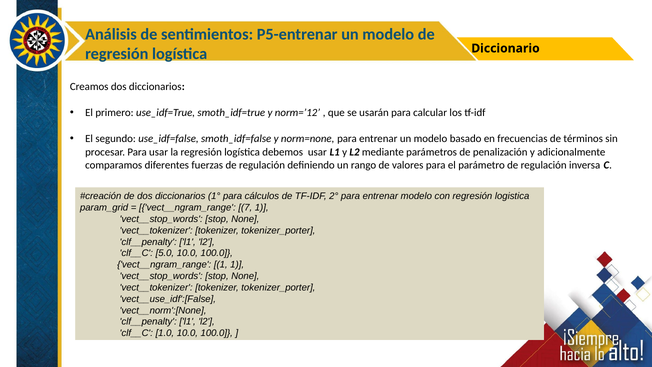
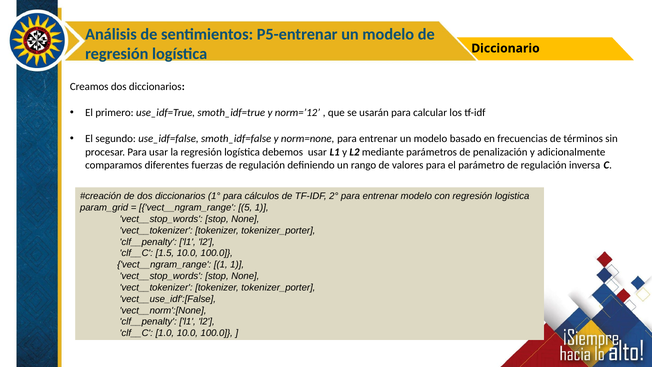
7: 7 -> 5 (245, 207)
5.0: 5.0 -> 1.5 (165, 253)
